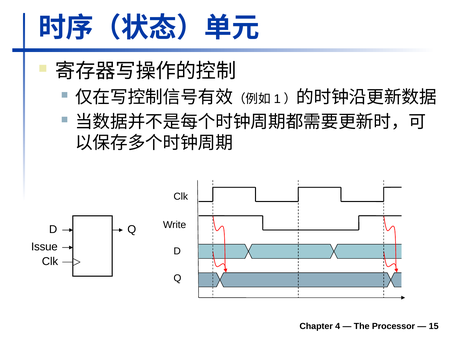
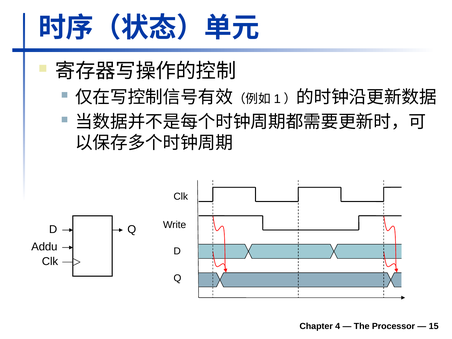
Issue: Issue -> Addu (44, 247)
